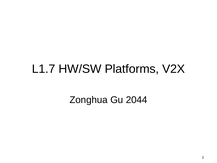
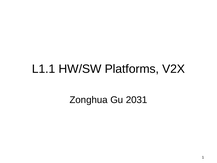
L1.7: L1.7 -> L1.1 (44, 69)
2044: 2044 -> 2031 (137, 100)
